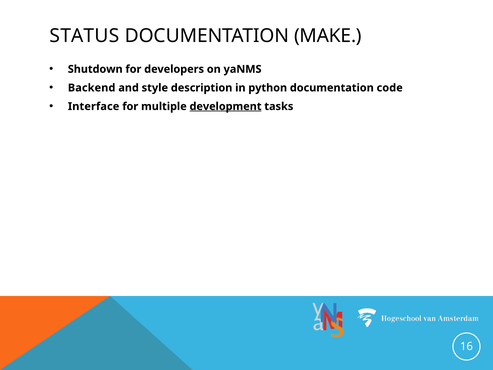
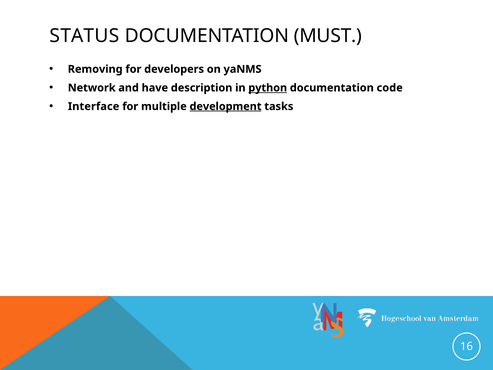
MAKE: MAKE -> MUST (328, 36)
Shutdown: Shutdown -> Removing (95, 69)
Backend: Backend -> Network (92, 88)
style: style -> have (155, 88)
python underline: none -> present (268, 88)
